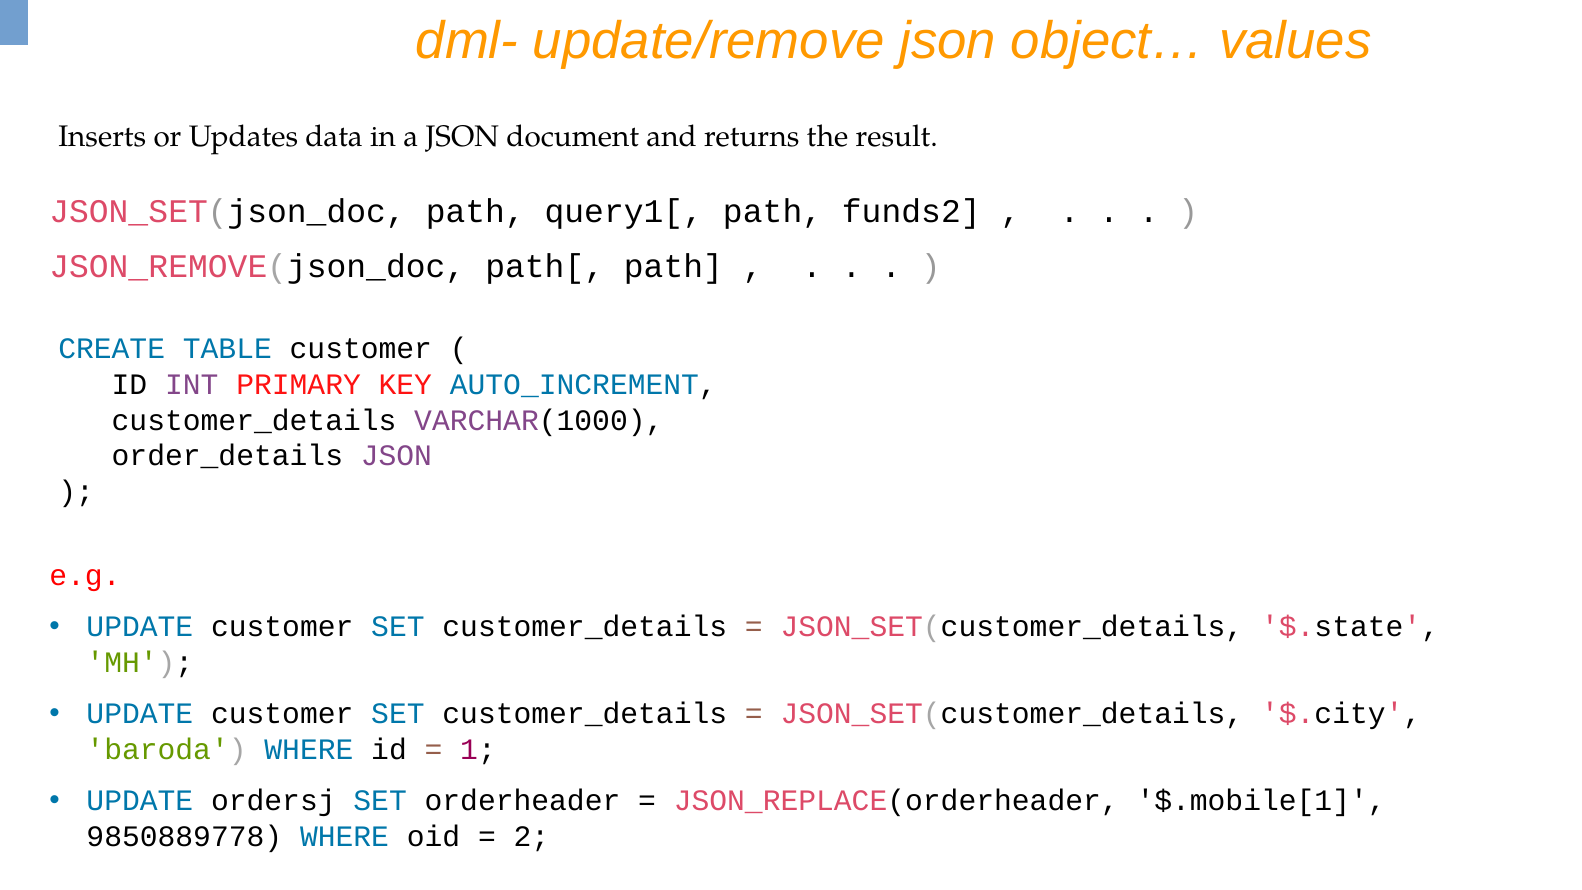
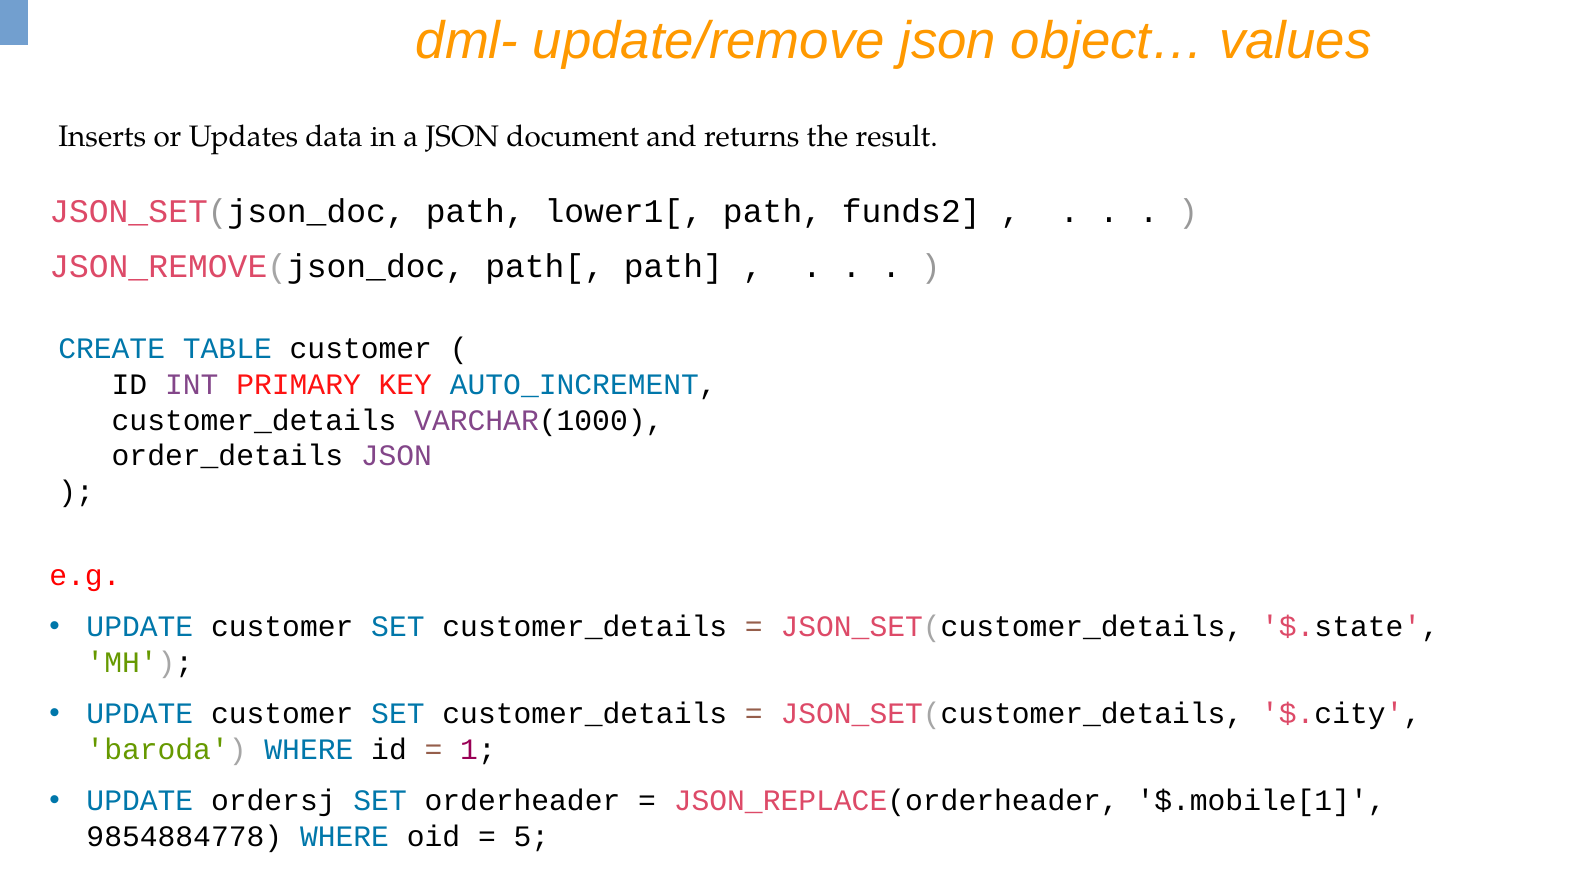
query1[: query1[ -> lower1[ (624, 211)
9850889778: 9850889778 -> 9854884778 (184, 836)
2: 2 -> 5 (531, 836)
